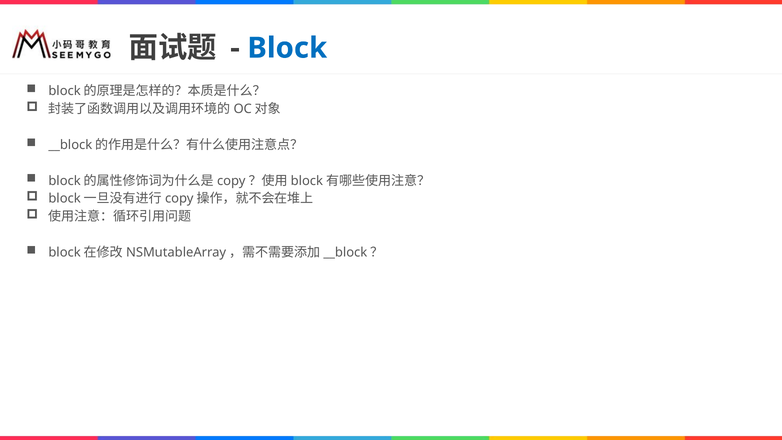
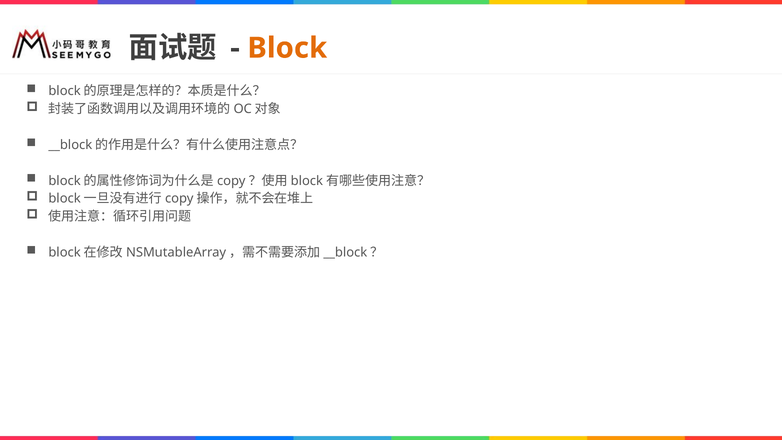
Block colour: blue -> orange (287, 48)
